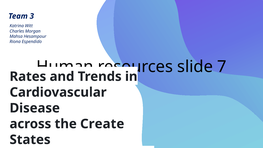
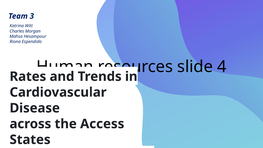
7: 7 -> 4 (222, 67)
Create: Create -> Access (102, 124)
